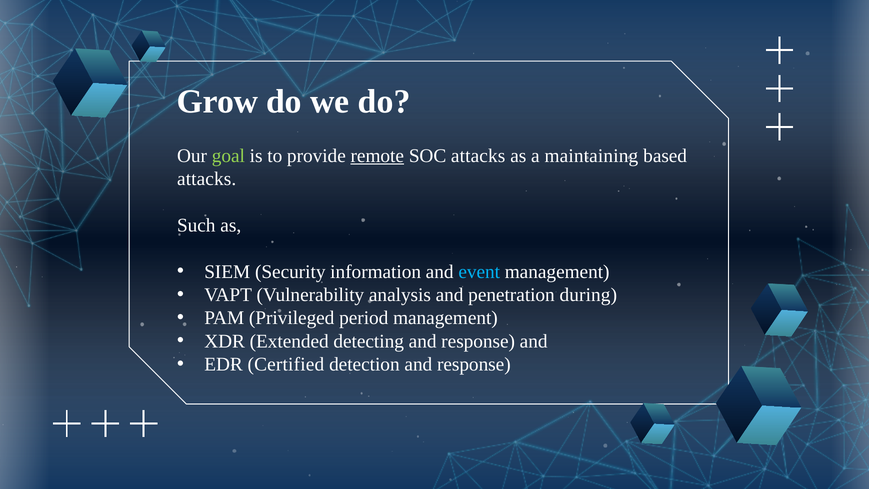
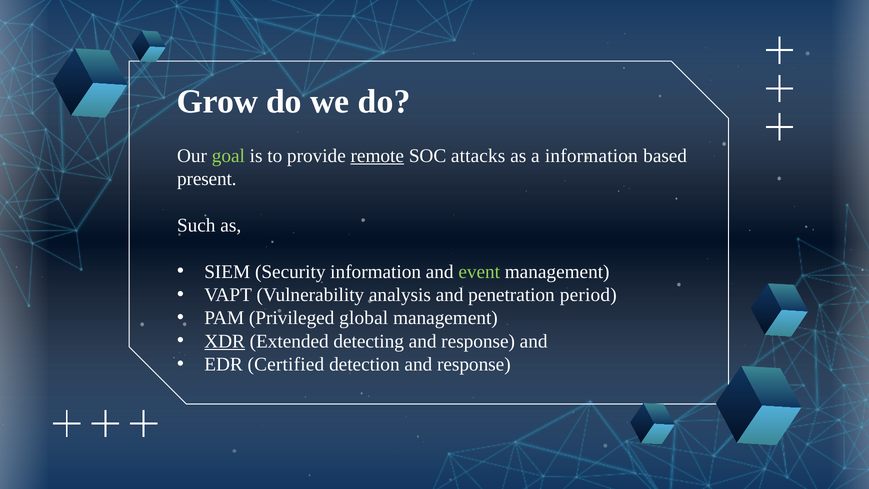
a maintaining: maintaining -> information (591, 156)
attacks: attacks -> present (207, 179)
event colour: light blue -> light green (479, 272)
during: during -> period (588, 295)
period: period -> global (364, 318)
XDR underline: none -> present (225, 341)
